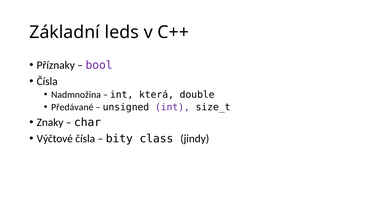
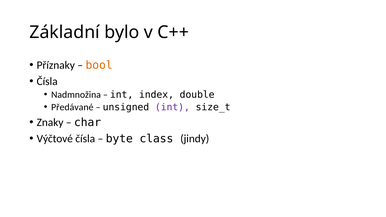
leds: leds -> bylo (122, 32)
bool colour: purple -> orange (99, 65)
která: která -> index (156, 95)
bity: bity -> byte (119, 139)
